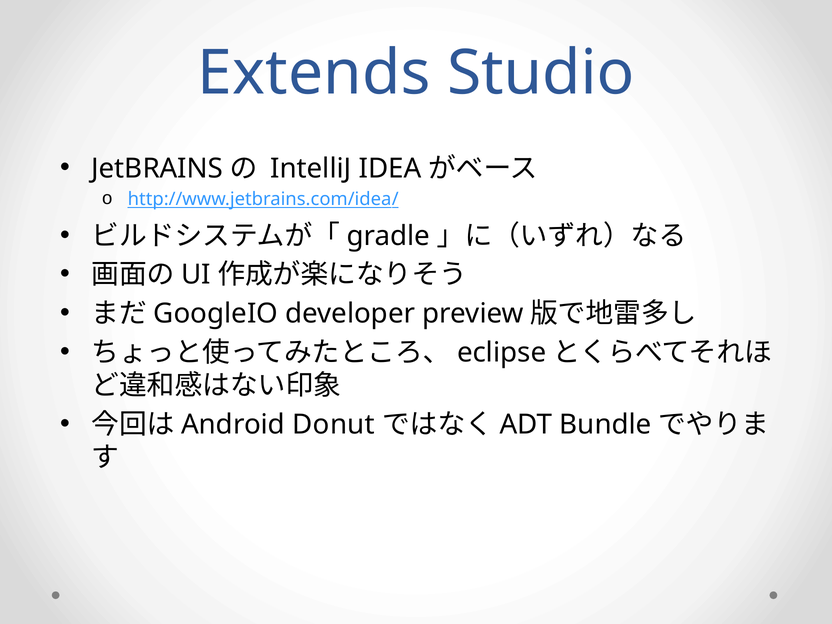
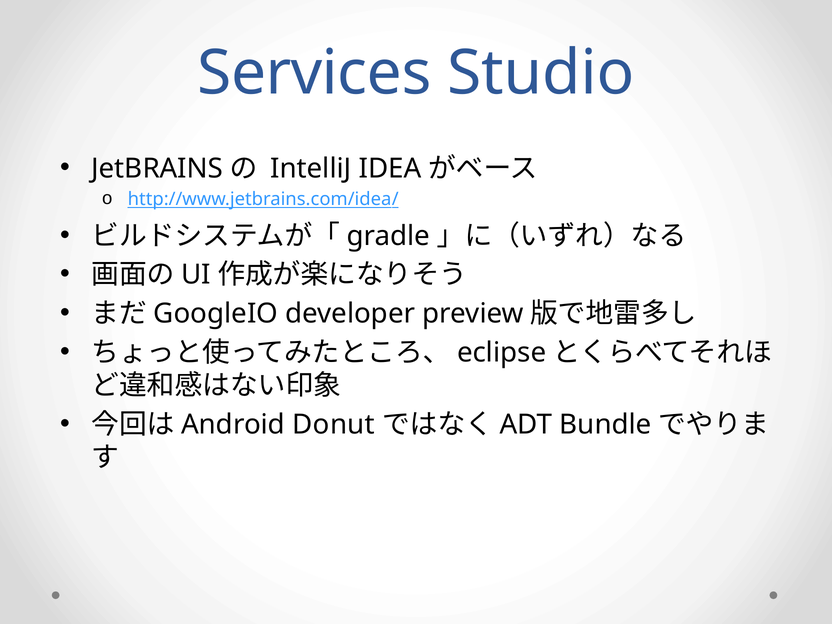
Extends: Extends -> Services (314, 73)
